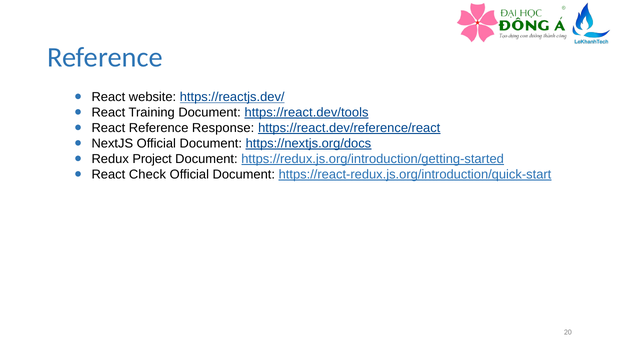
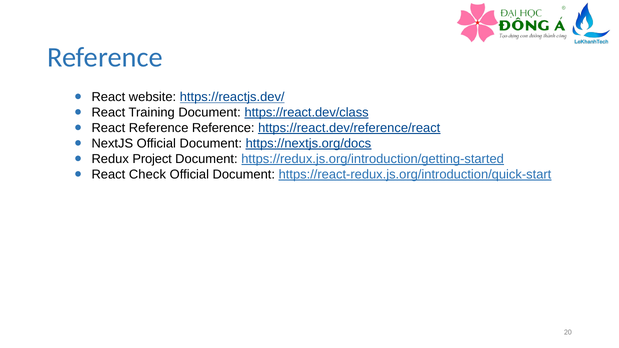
https://react.dev/tools: https://react.dev/tools -> https://react.dev/class (307, 112)
Reference Response: Response -> Reference (223, 128)
